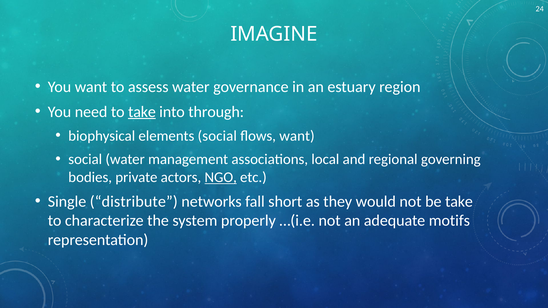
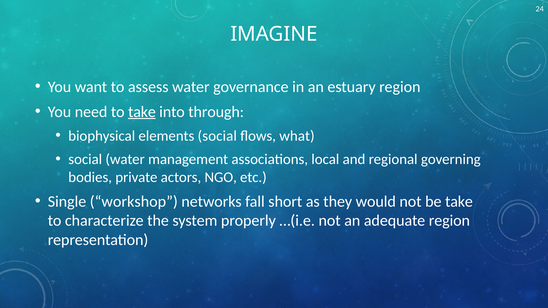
flows want: want -> what (297, 136)
NGO underline: present -> none (221, 177)
distribute: distribute -> workshop (134, 202)
adequate motifs: motifs -> region (449, 221)
